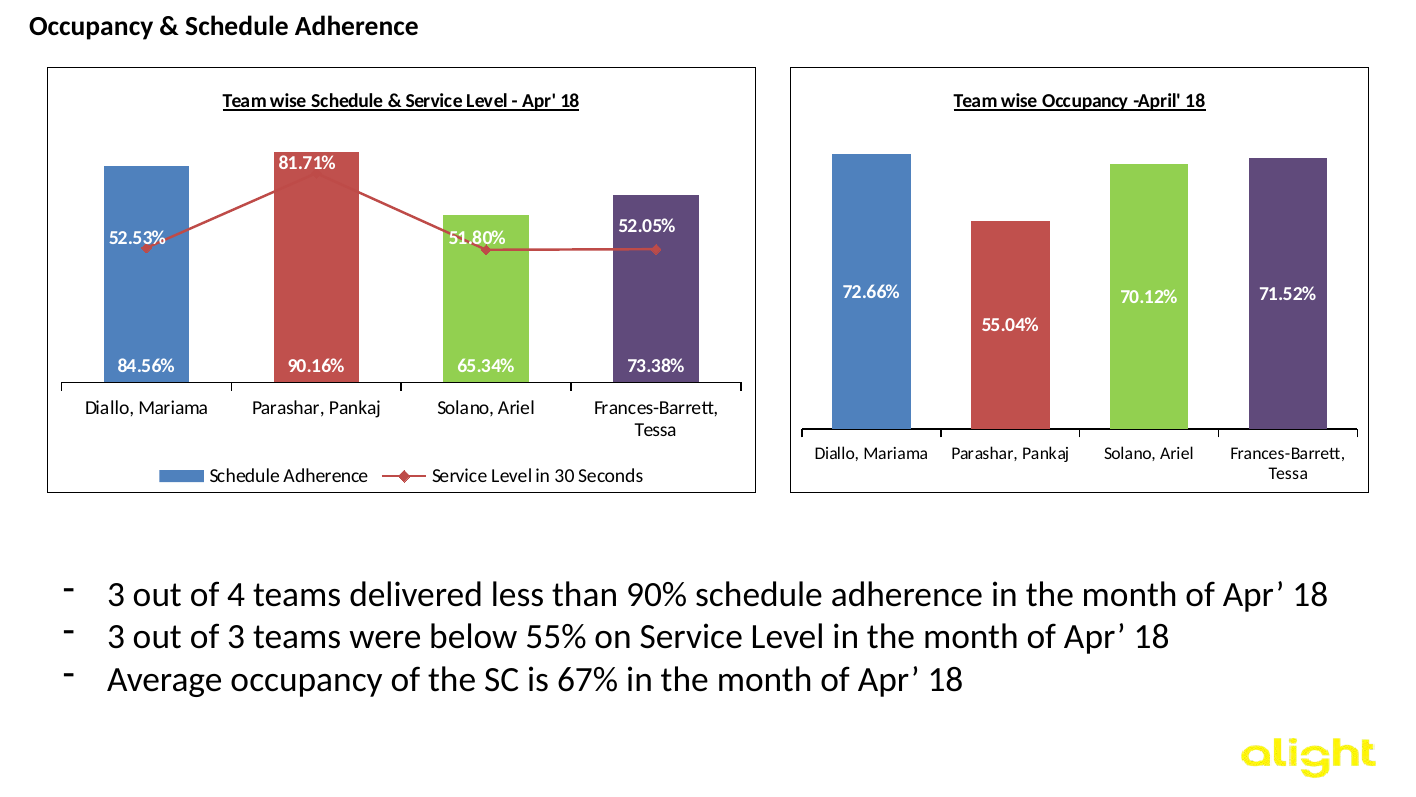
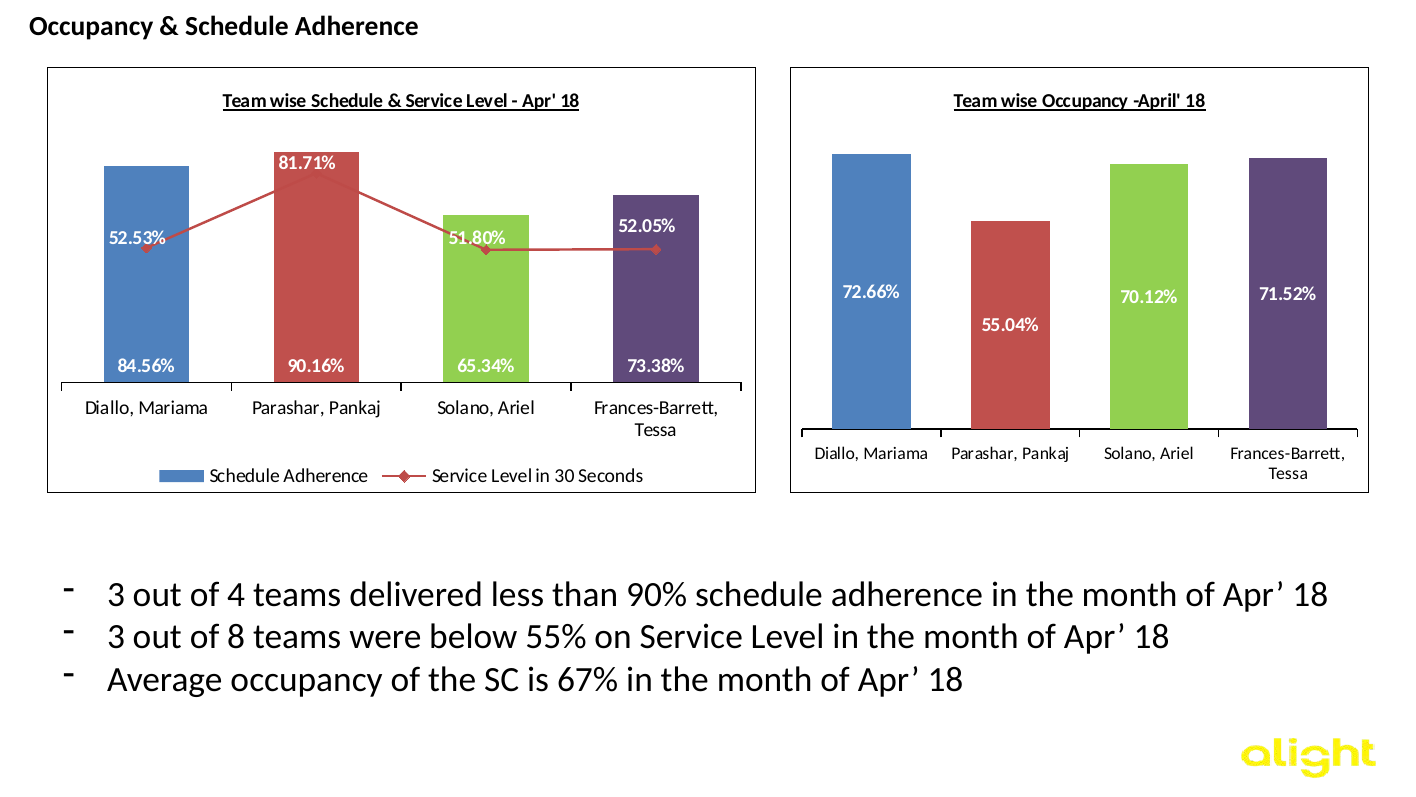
of 3: 3 -> 8 (236, 637)
